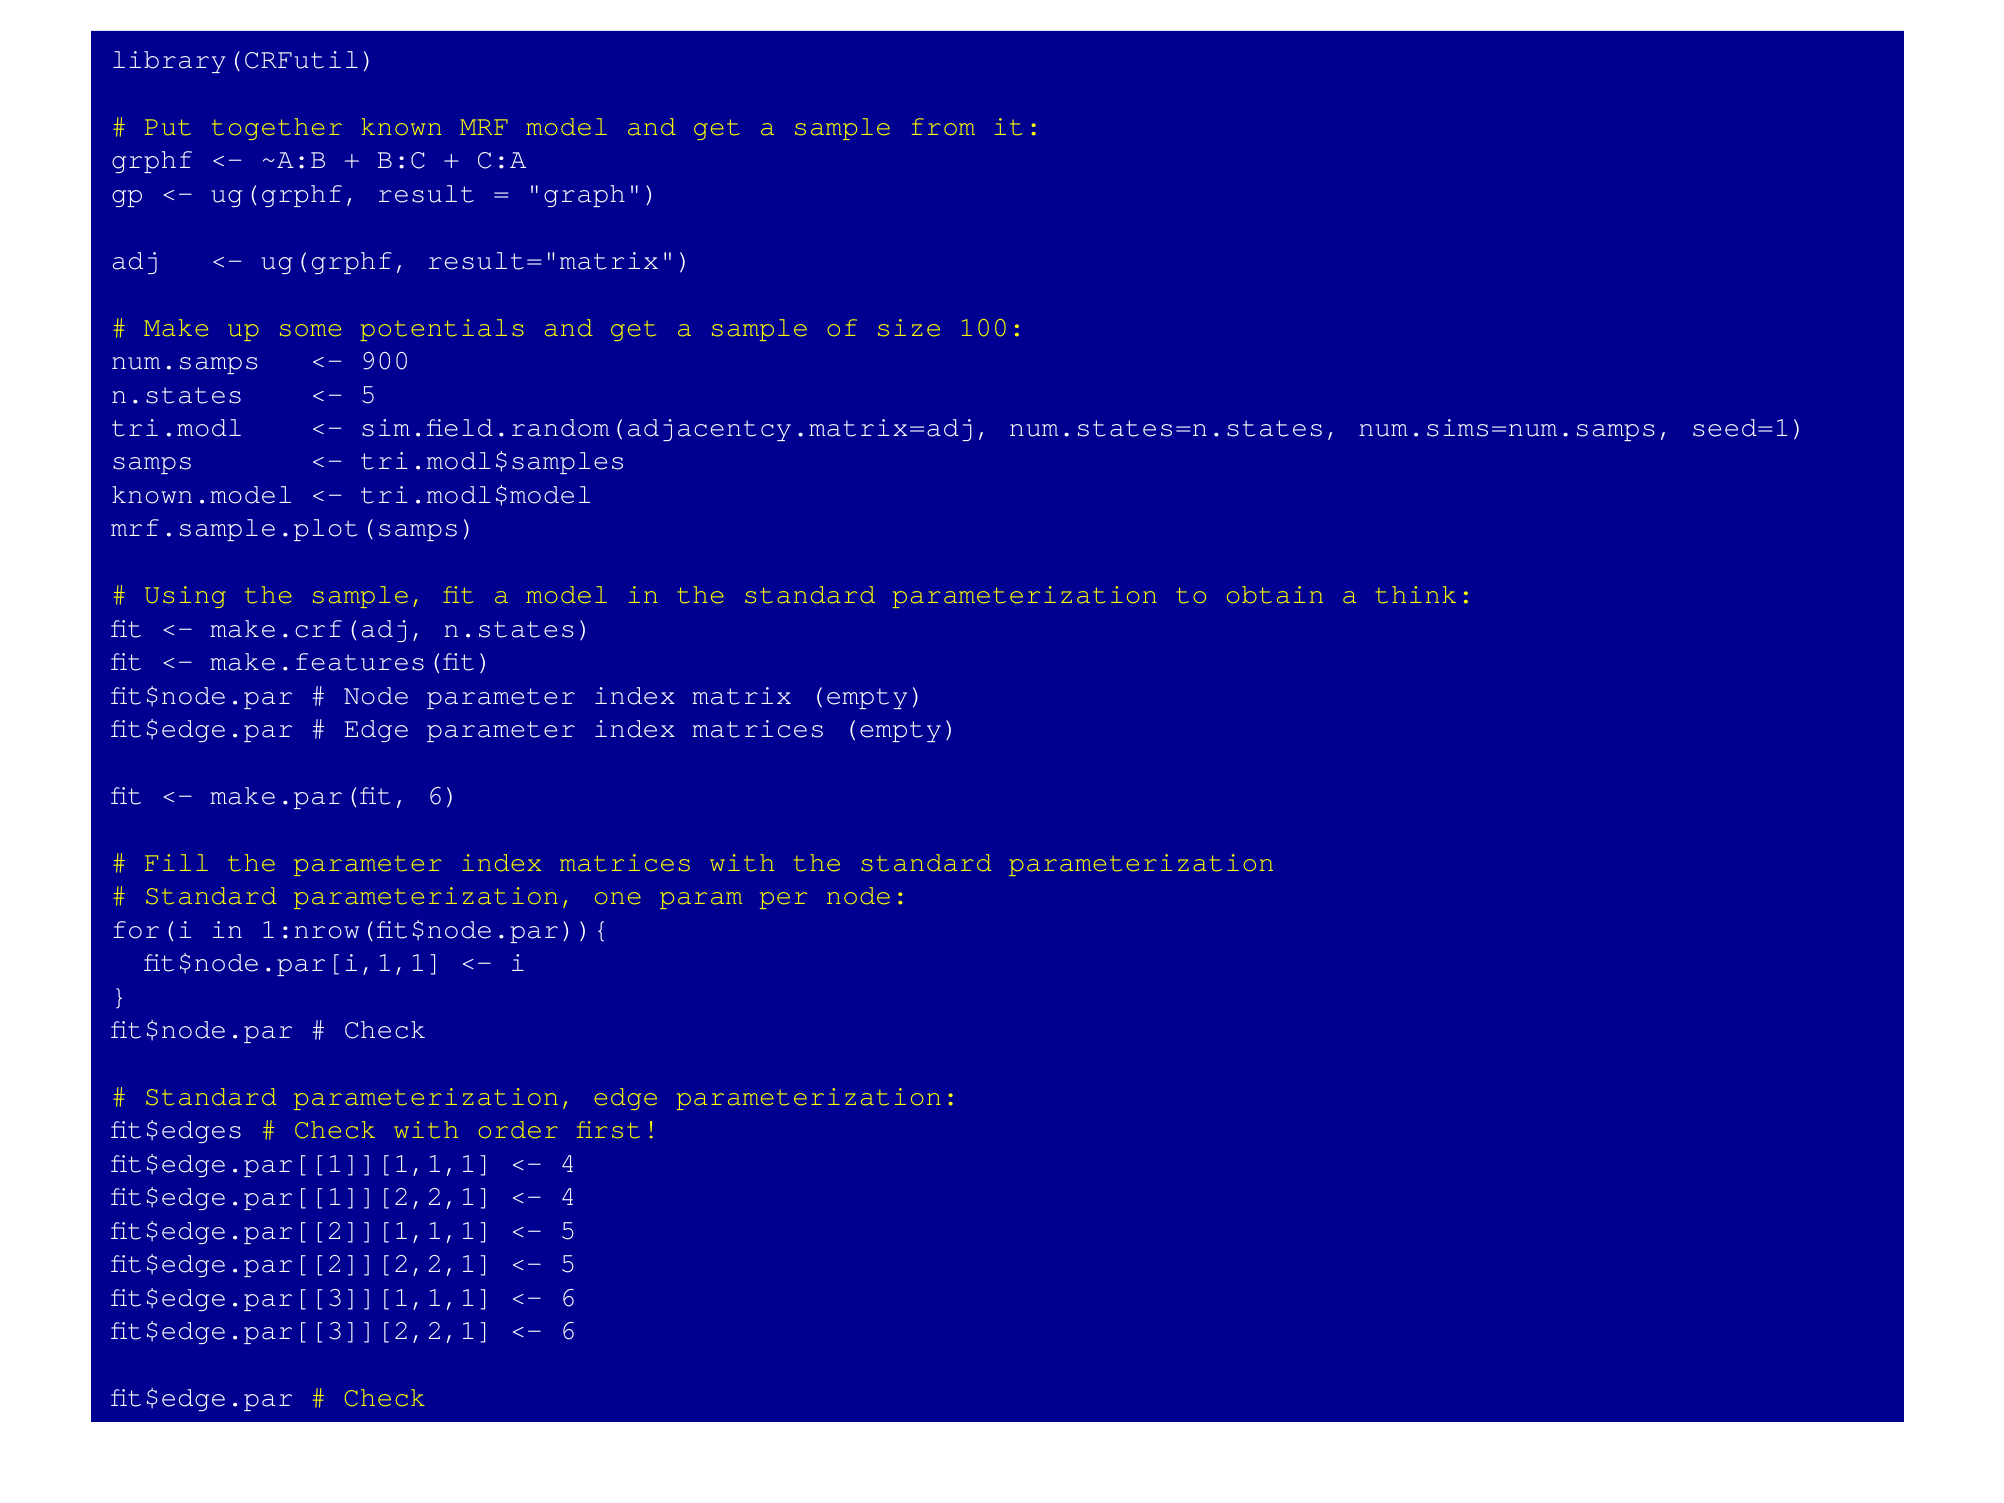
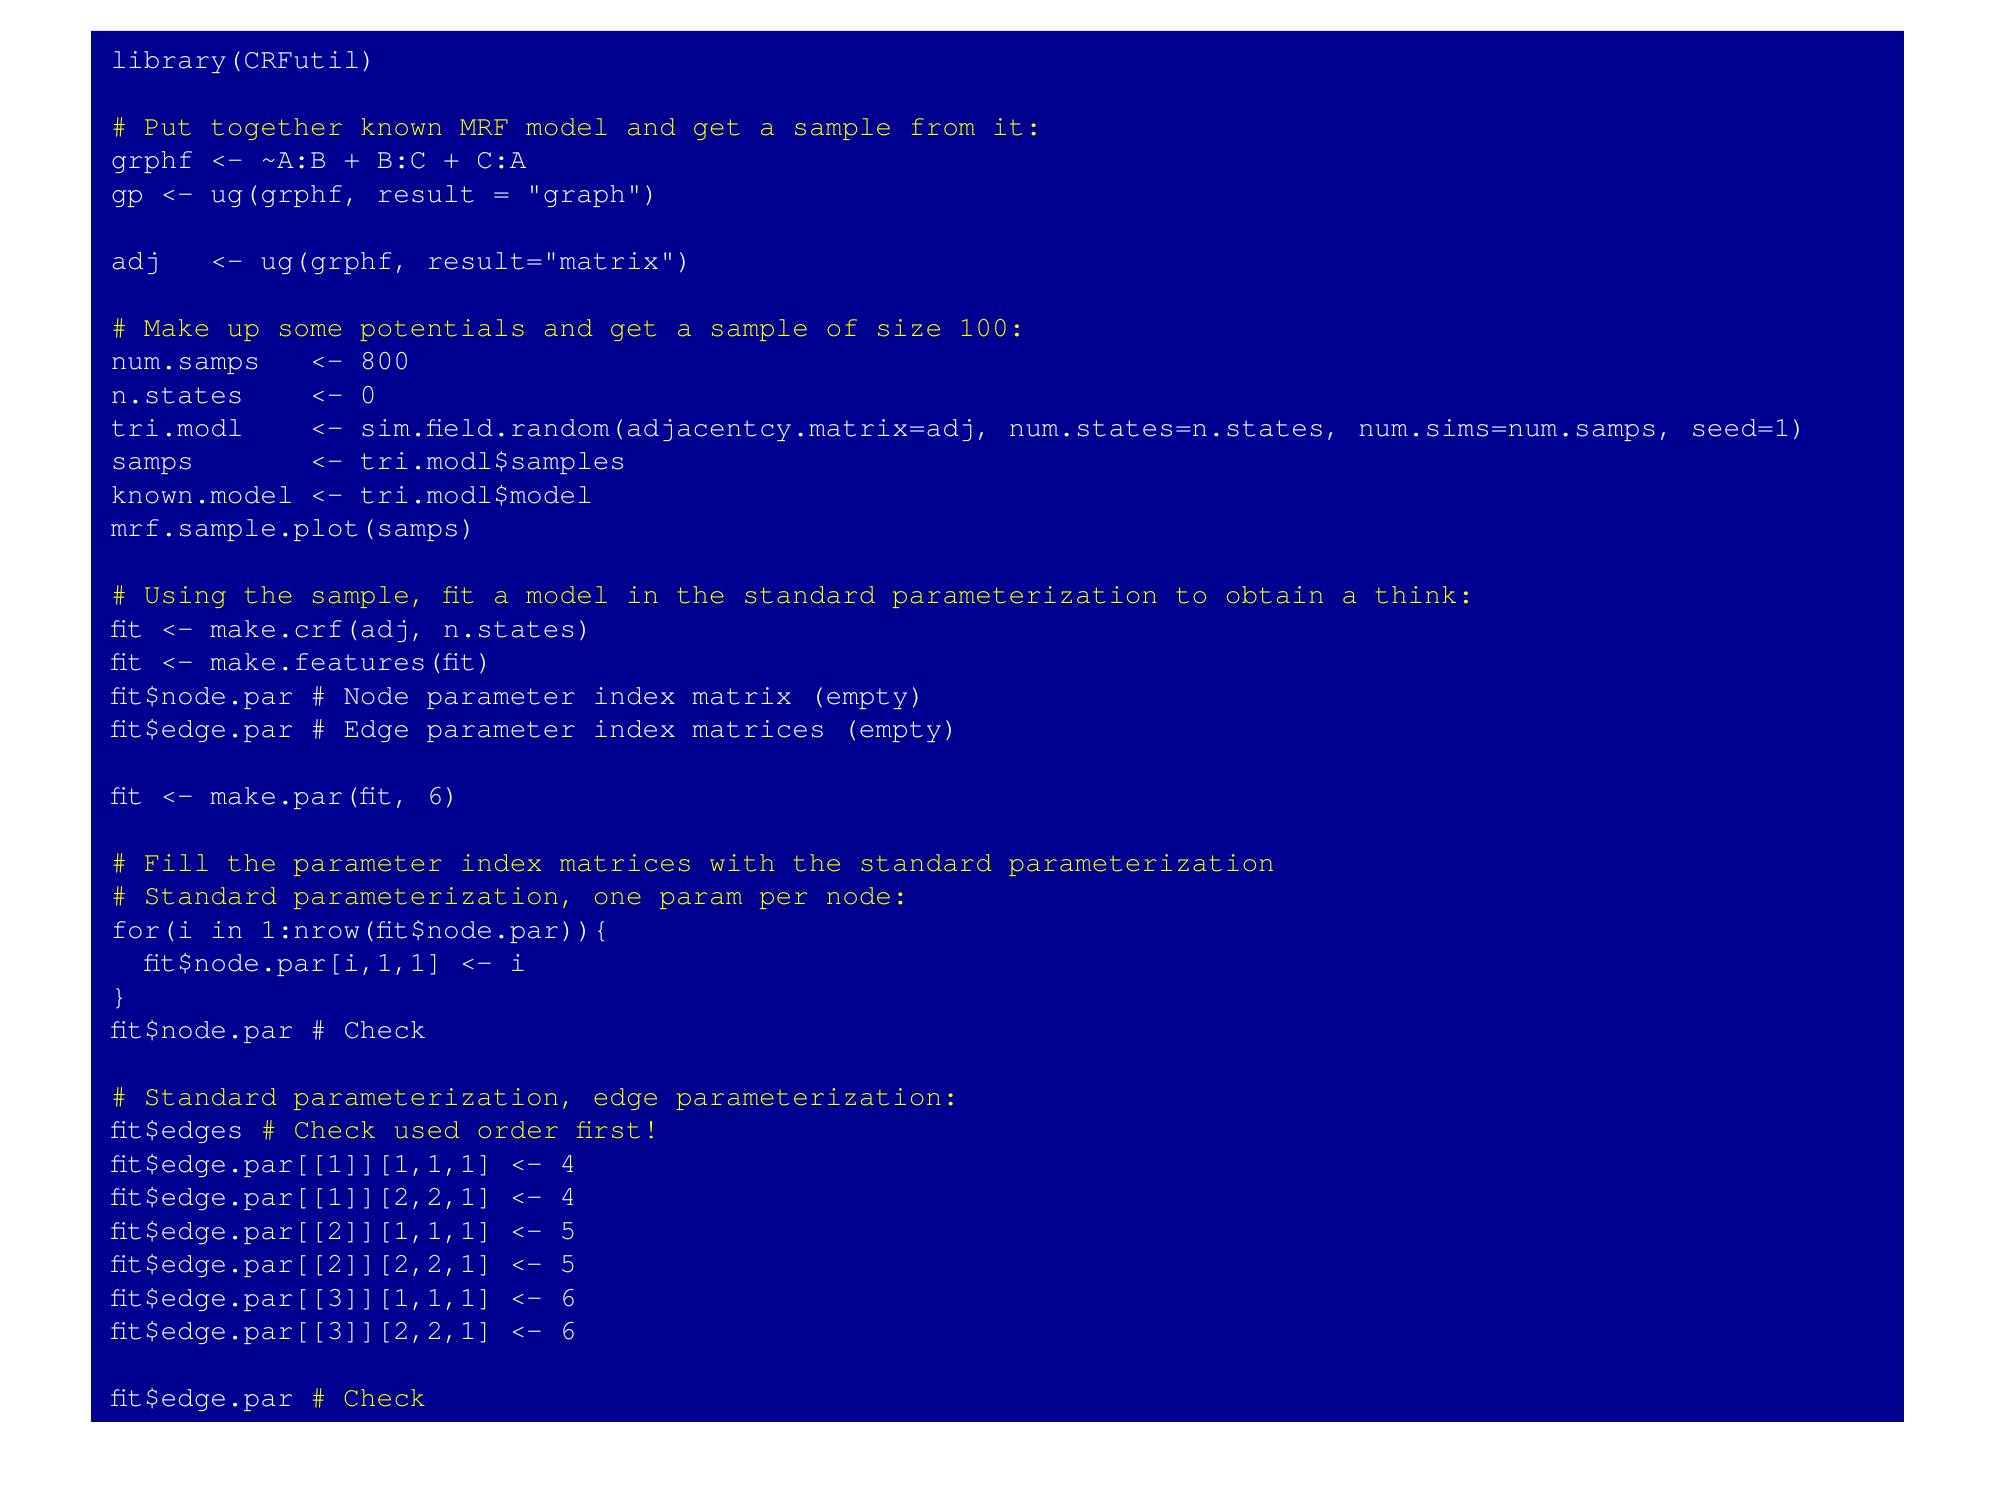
900: 900 -> 800 (385, 360)
5: 5 -> 0 (368, 394)
Check with: with -> used (427, 1130)
